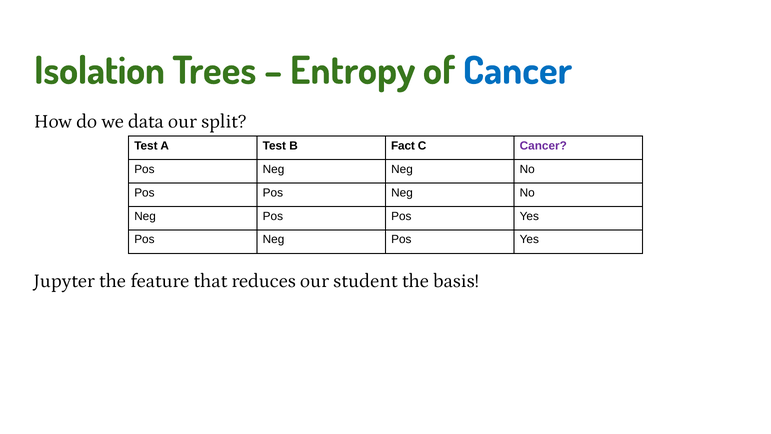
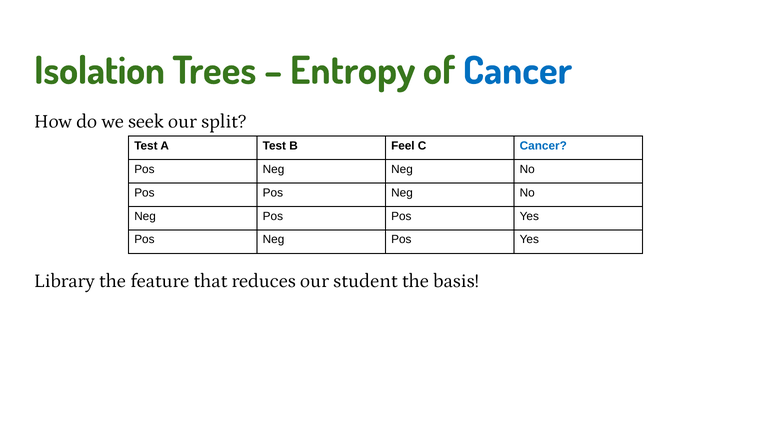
data: data -> seek (146, 121)
Fact: Fact -> Feel (403, 146)
Cancer colour: purple -> blue (543, 146)
Jupyter: Jupyter -> Library (64, 281)
